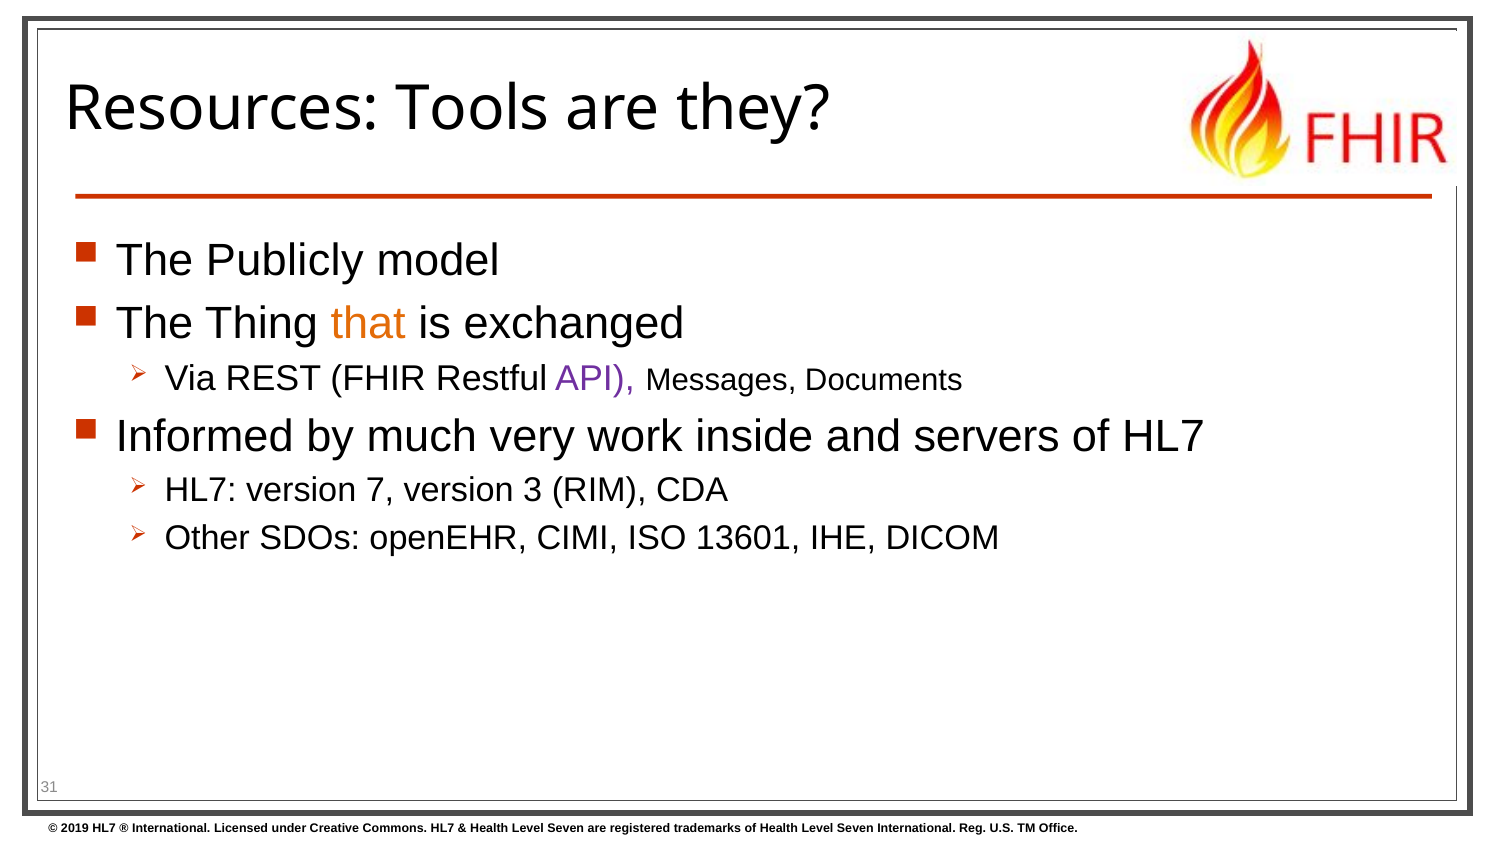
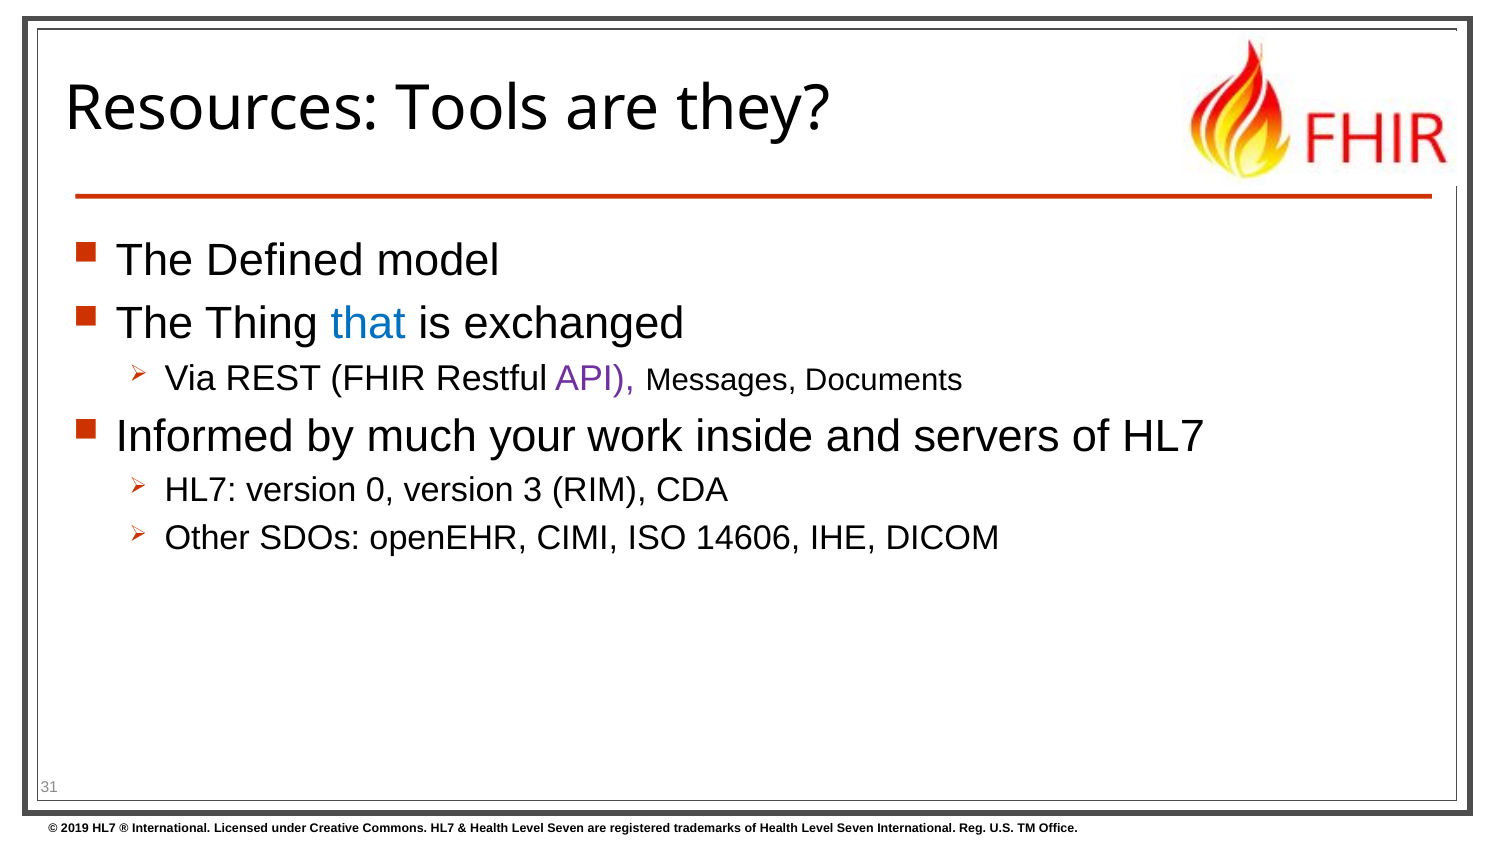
Publicly: Publicly -> Defined (285, 260)
that colour: orange -> blue (368, 323)
very: very -> your (533, 437)
7: 7 -> 0 (380, 490)
13601: 13601 -> 14606 (748, 538)
